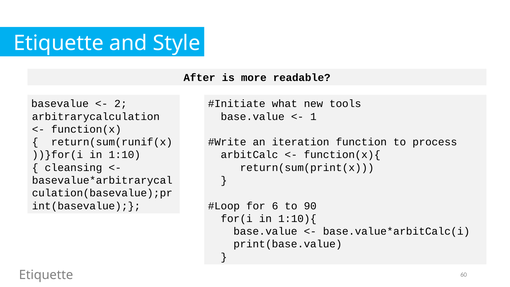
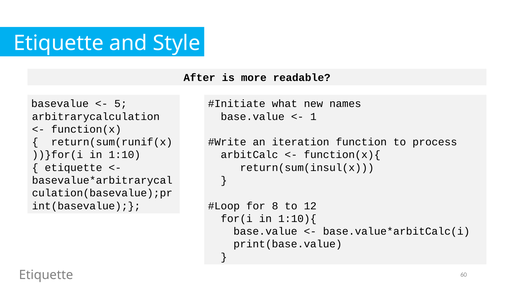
2: 2 -> 5 (121, 104)
tools: tools -> names (345, 104)
cleansing: cleansing -> etiquette (74, 168)
return(sum(print(x: return(sum(print(x -> return(sum(insul(x (307, 168)
6: 6 -> 8 (275, 206)
90: 90 -> 12 (310, 206)
